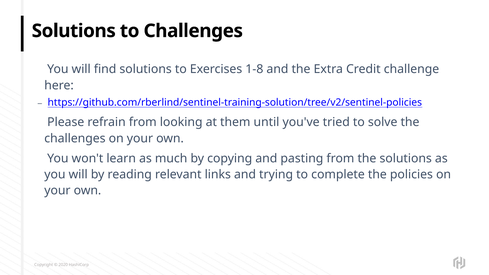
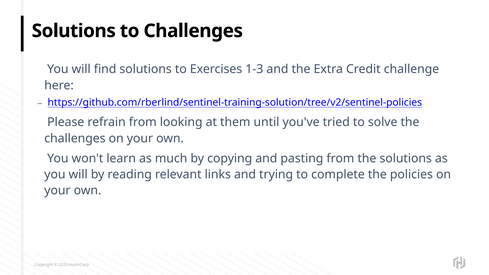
1-8: 1-8 -> 1-3 (254, 69)
